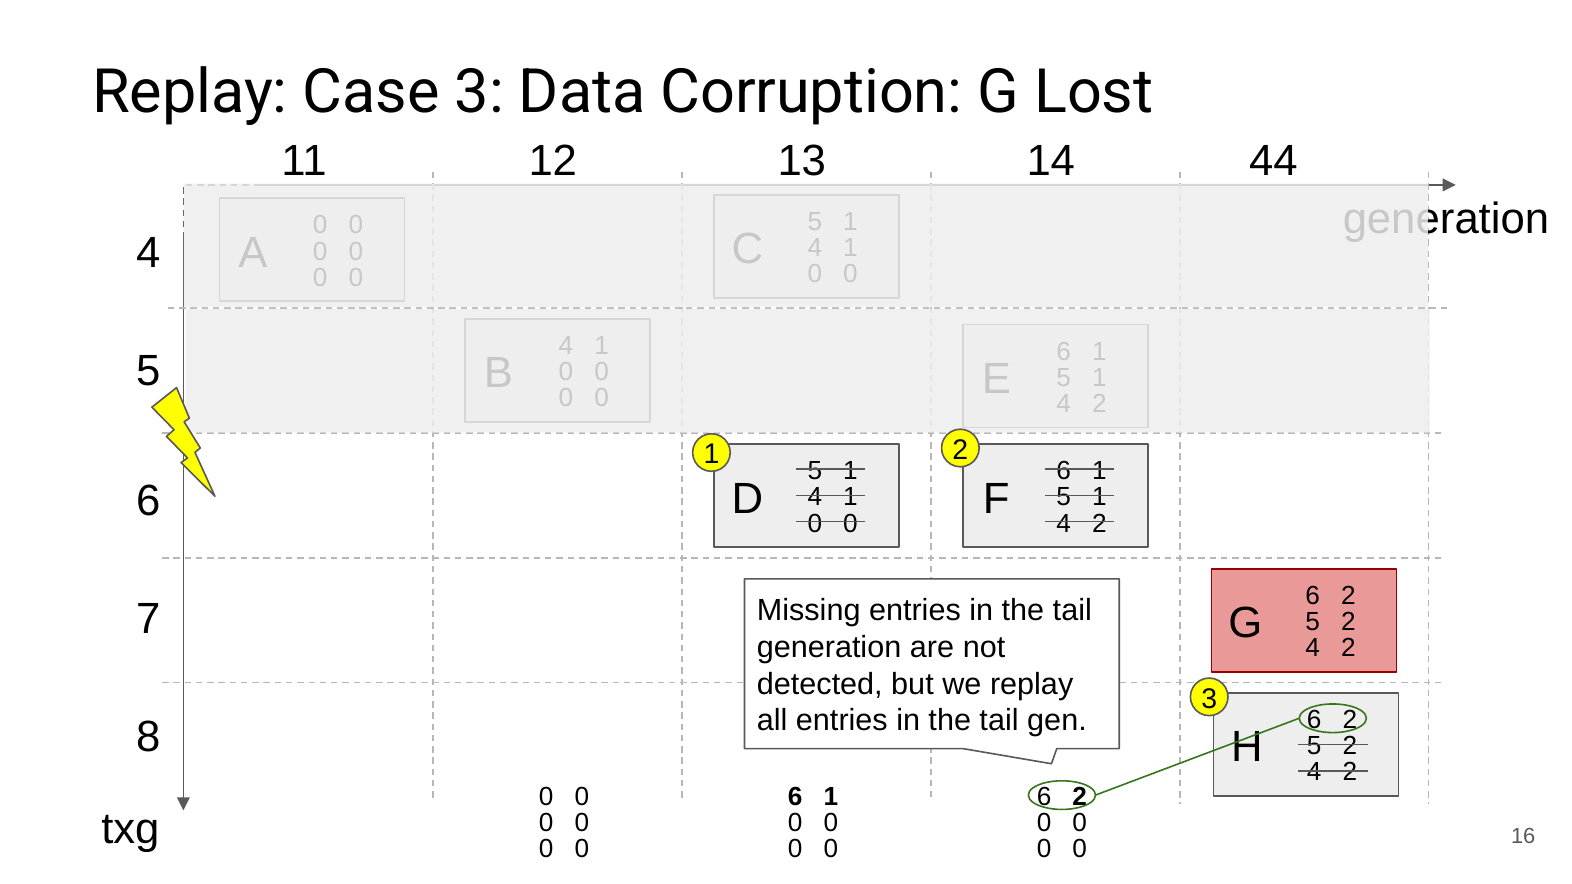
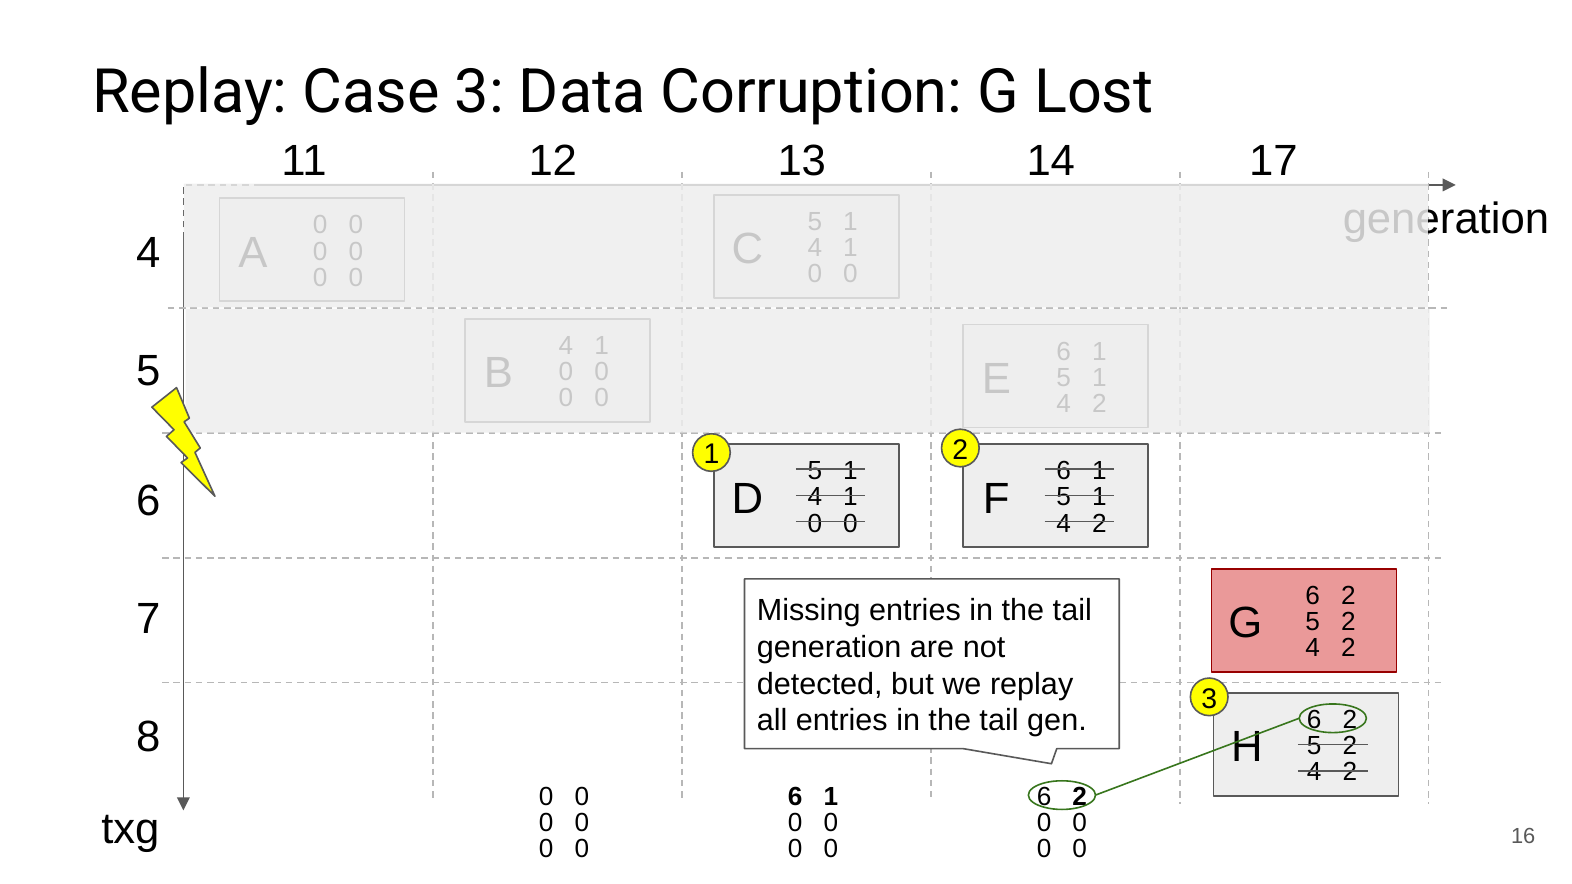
44: 44 -> 17 (1273, 161)
